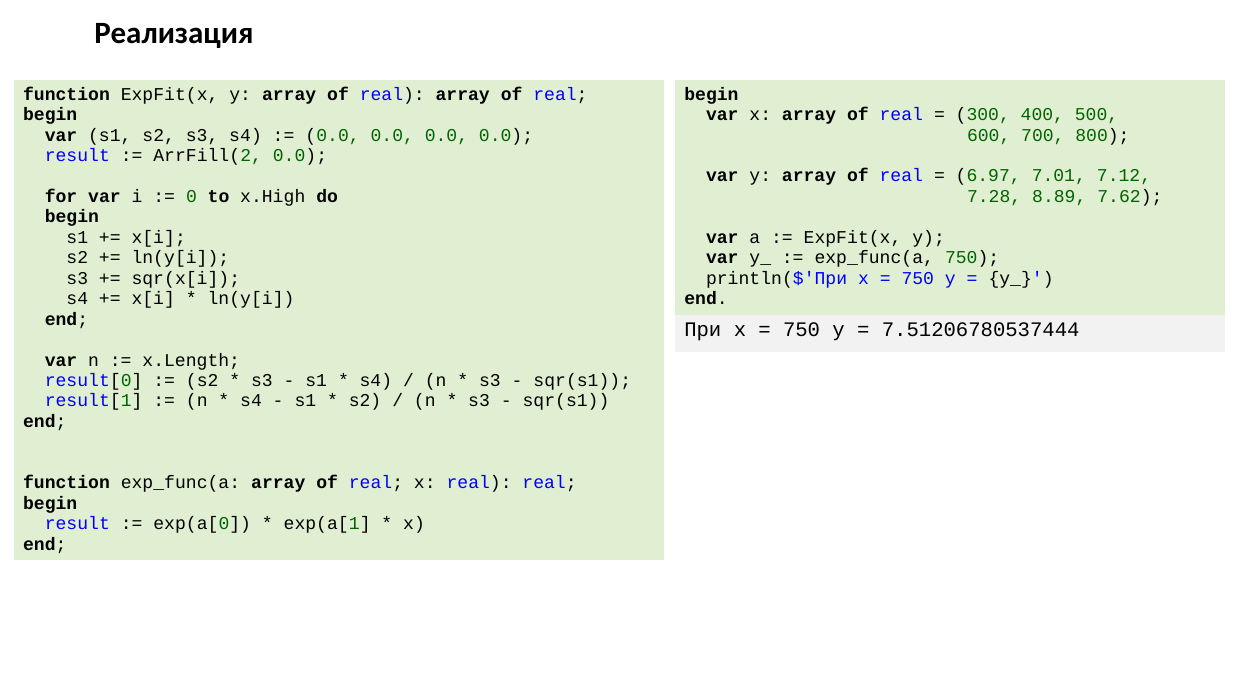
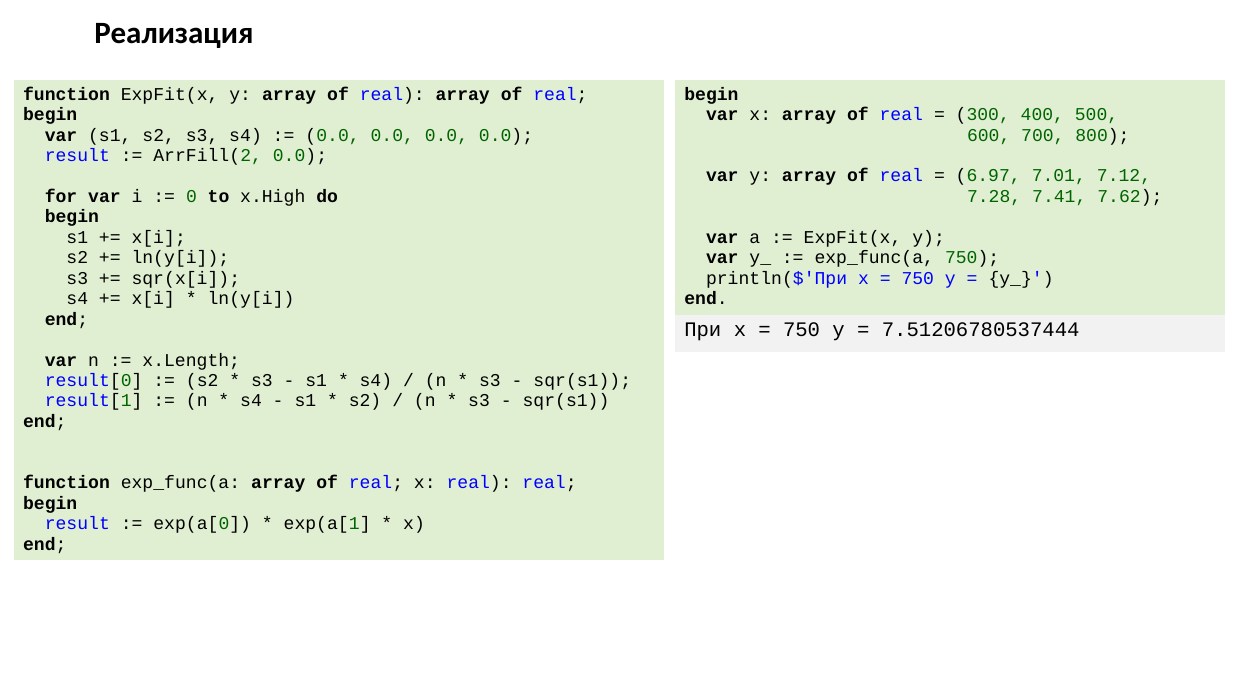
8.89: 8.89 -> 7.41 (1059, 196)
